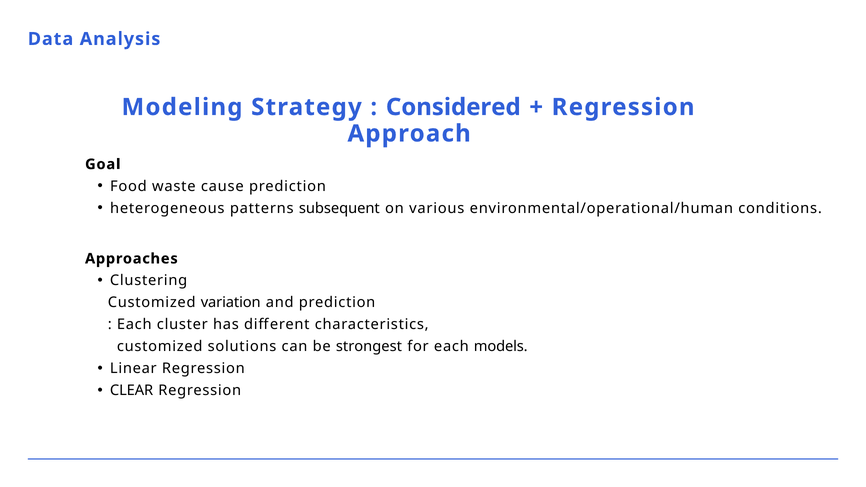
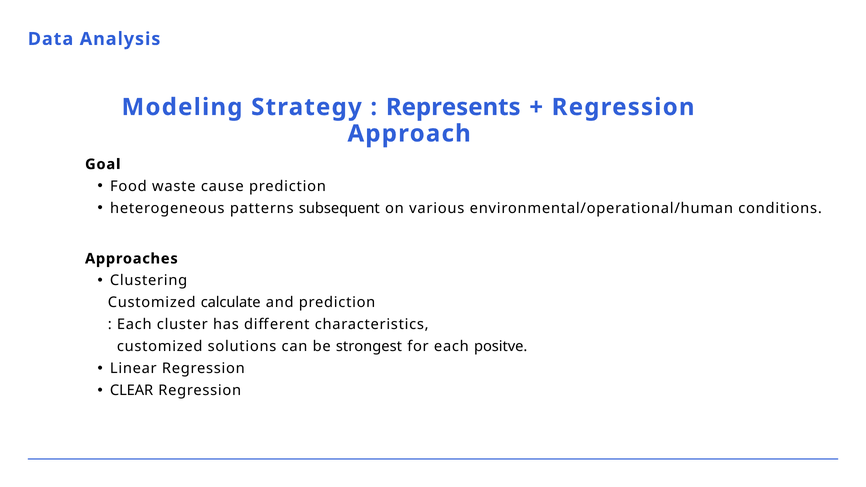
Considered: Considered -> Represents (453, 107)
variation: variation -> calculate (231, 303)
models: models -> positve (501, 347)
